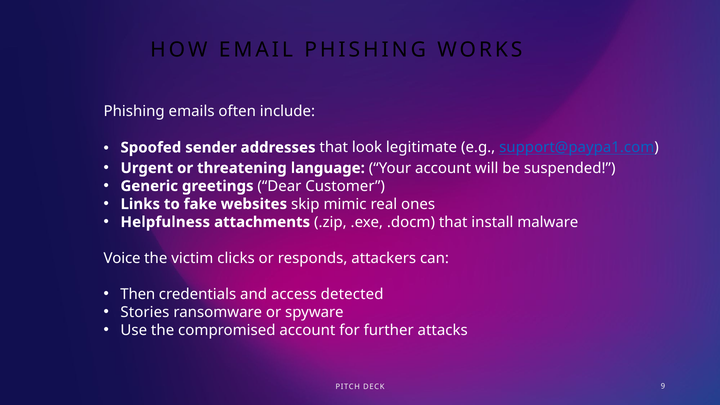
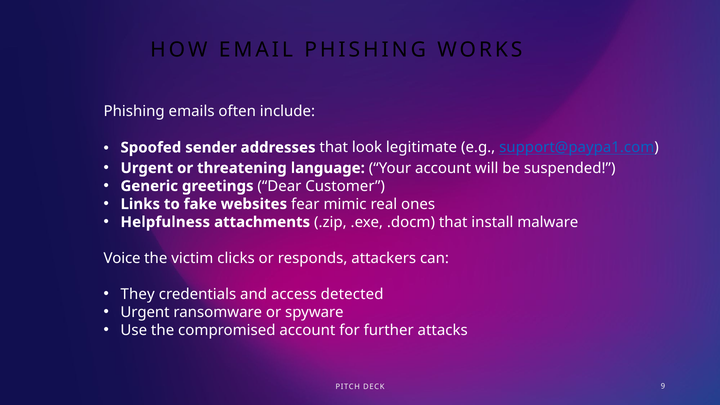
skip: skip -> fear (305, 204)
Then: Then -> They (138, 294)
Stories: Stories -> Urgent (145, 312)
